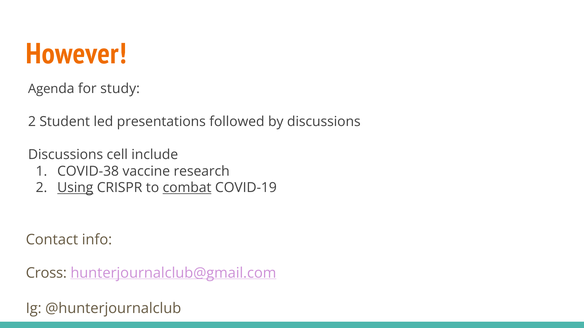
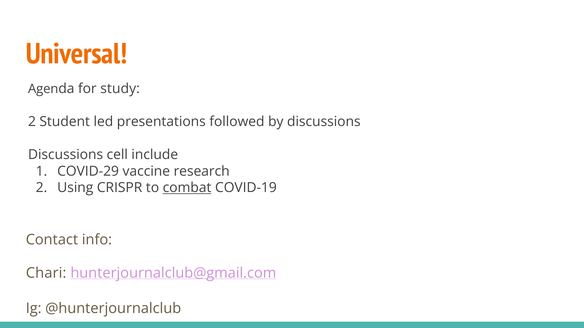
However: However -> Universal (76, 54)
COVID-38: COVID-38 -> COVID-29 (88, 171)
Using underline: present -> none (75, 188)
Cross: Cross -> Chari (46, 273)
